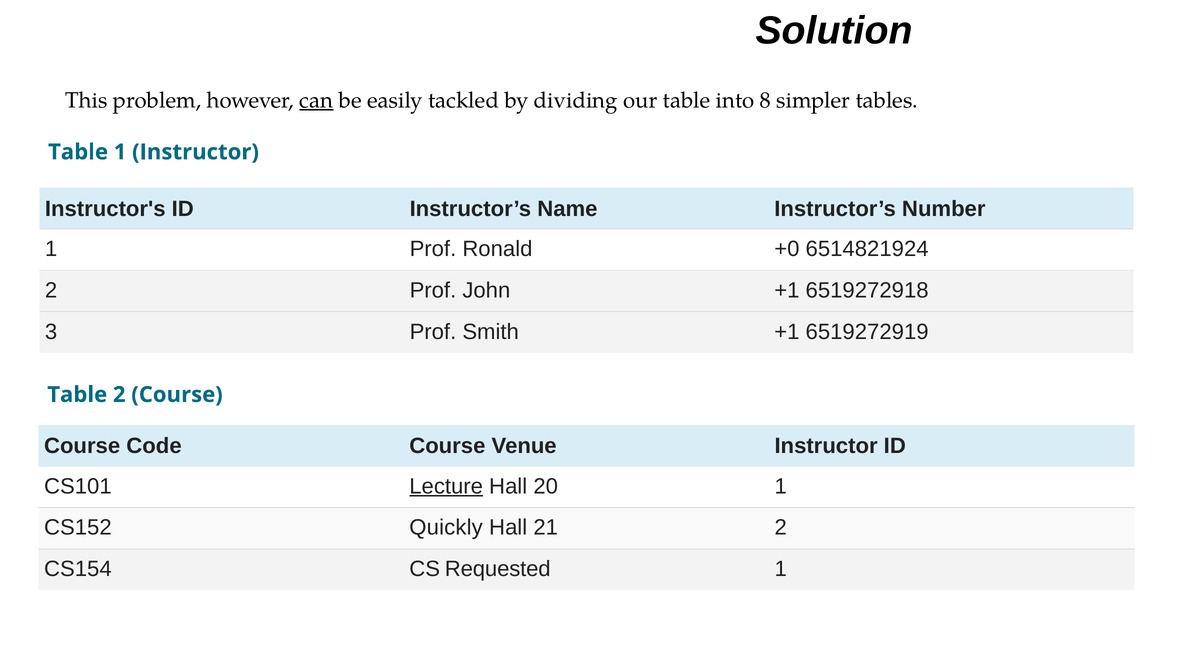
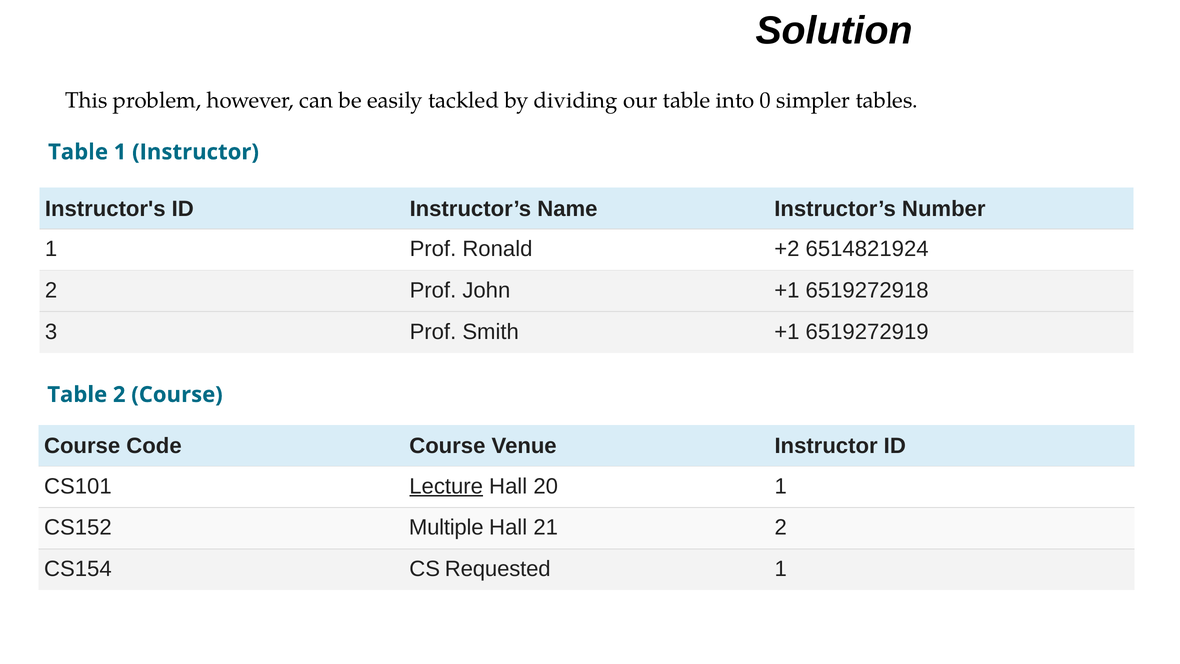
can underline: present -> none (316, 100)
8: 8 -> 0 (765, 100)
+0: +0 -> +2 (787, 249)
Quickly: Quickly -> Multiple (446, 527)
